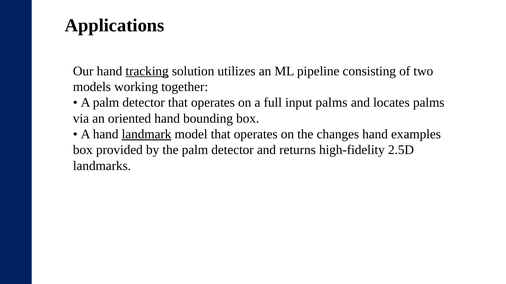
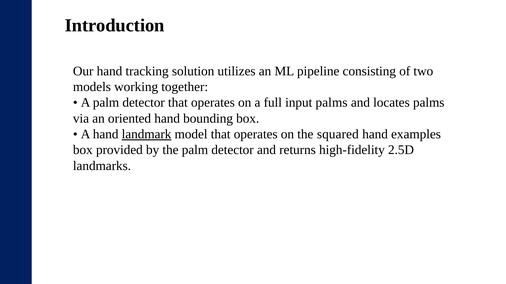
Applications: Applications -> Introduction (115, 26)
tracking underline: present -> none (147, 71)
changes: changes -> squared (338, 134)
